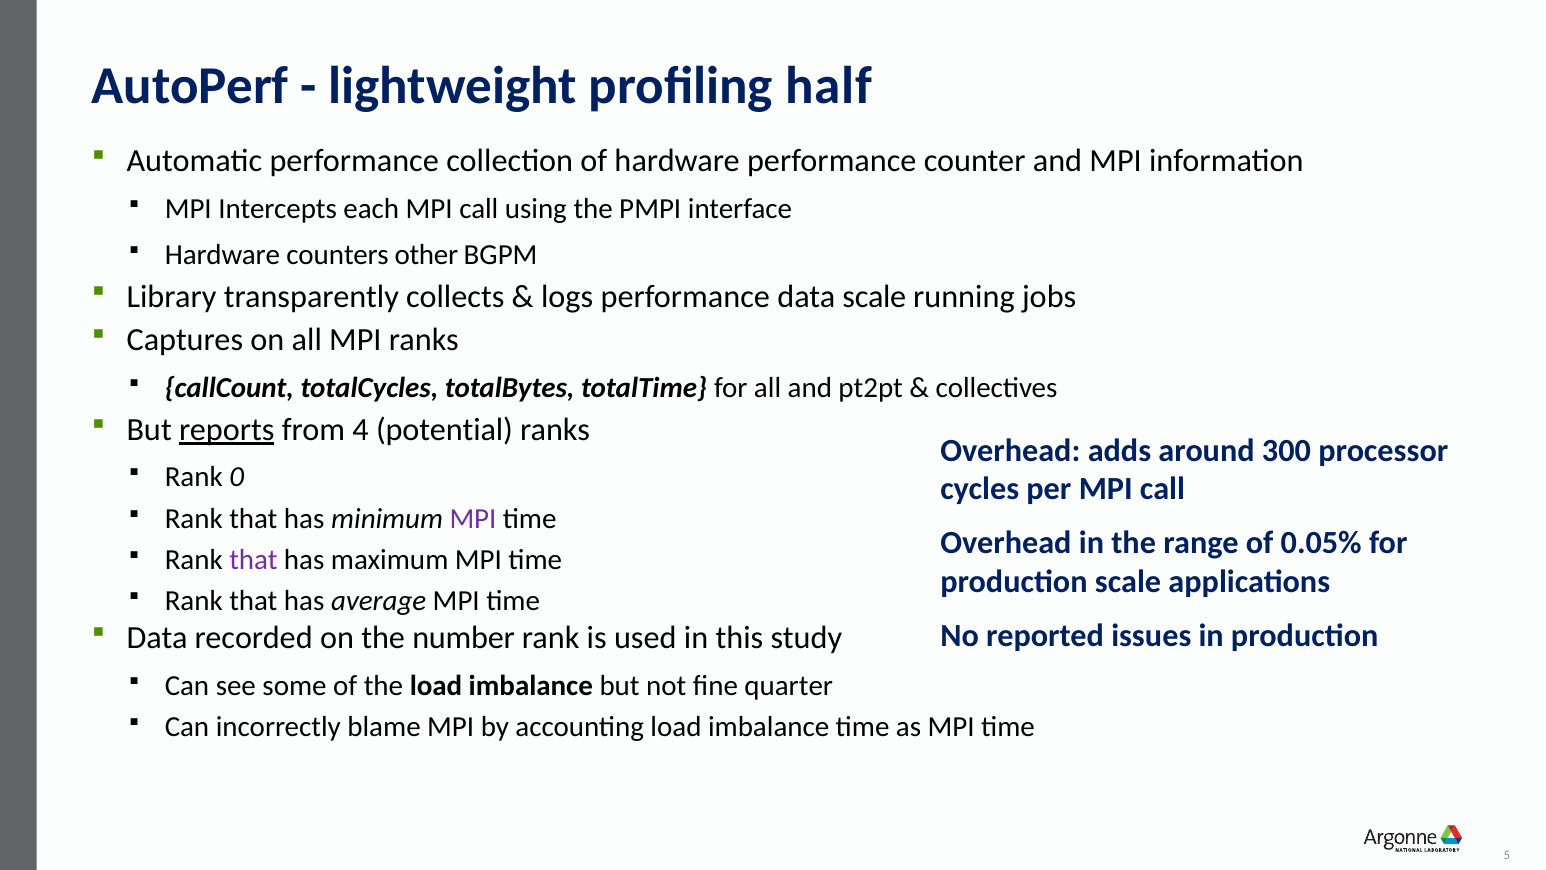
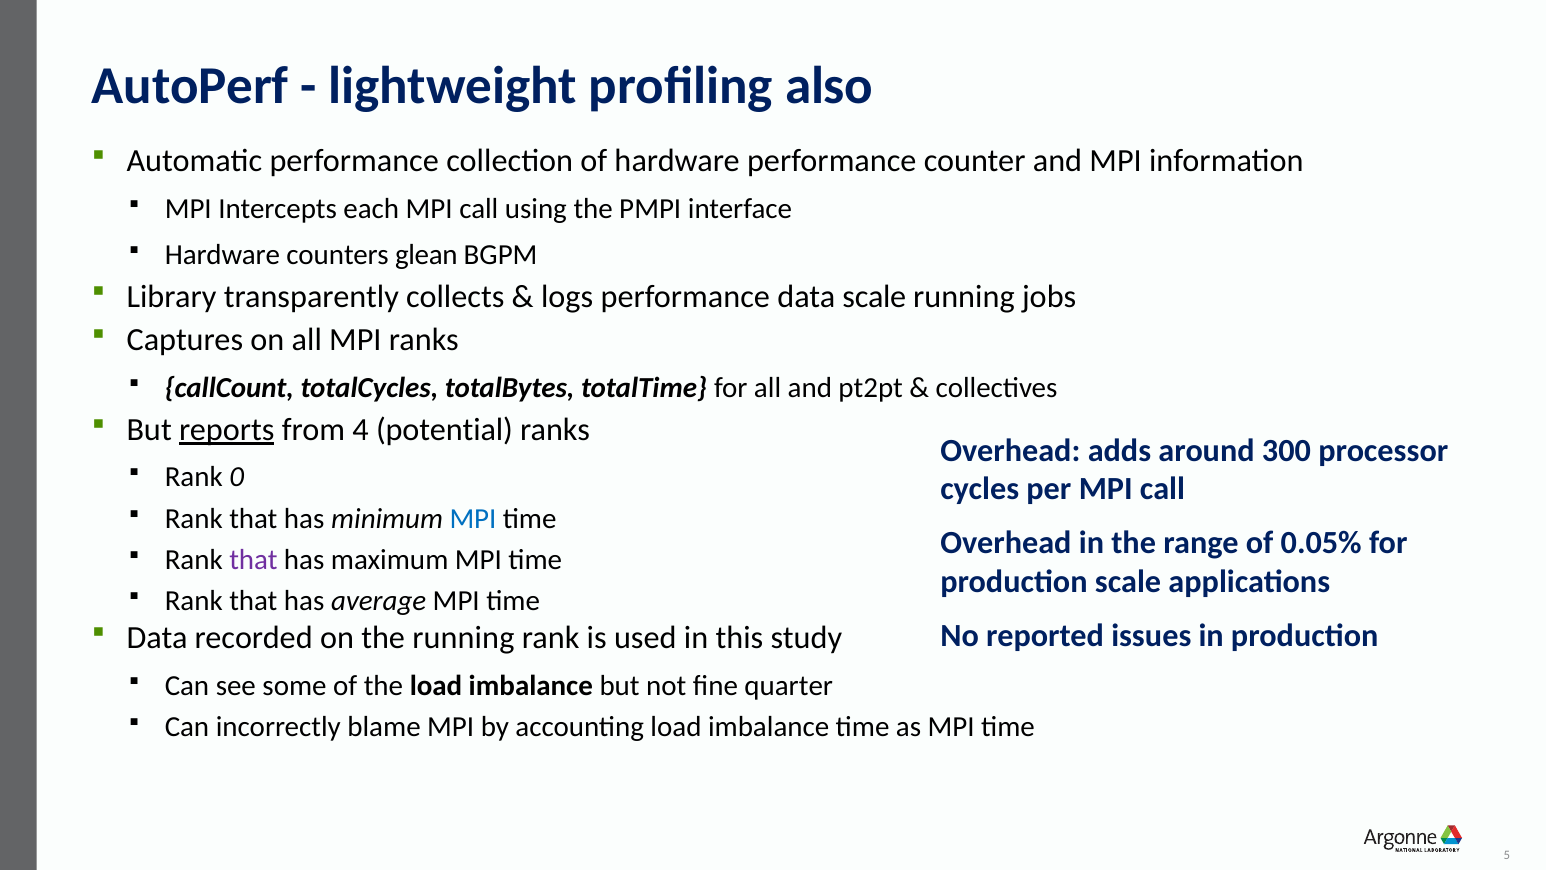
half: half -> also (829, 86)
other: other -> glean (426, 255)
MPI colour: purple -> blue (473, 518)
the number: number -> running (463, 638)
